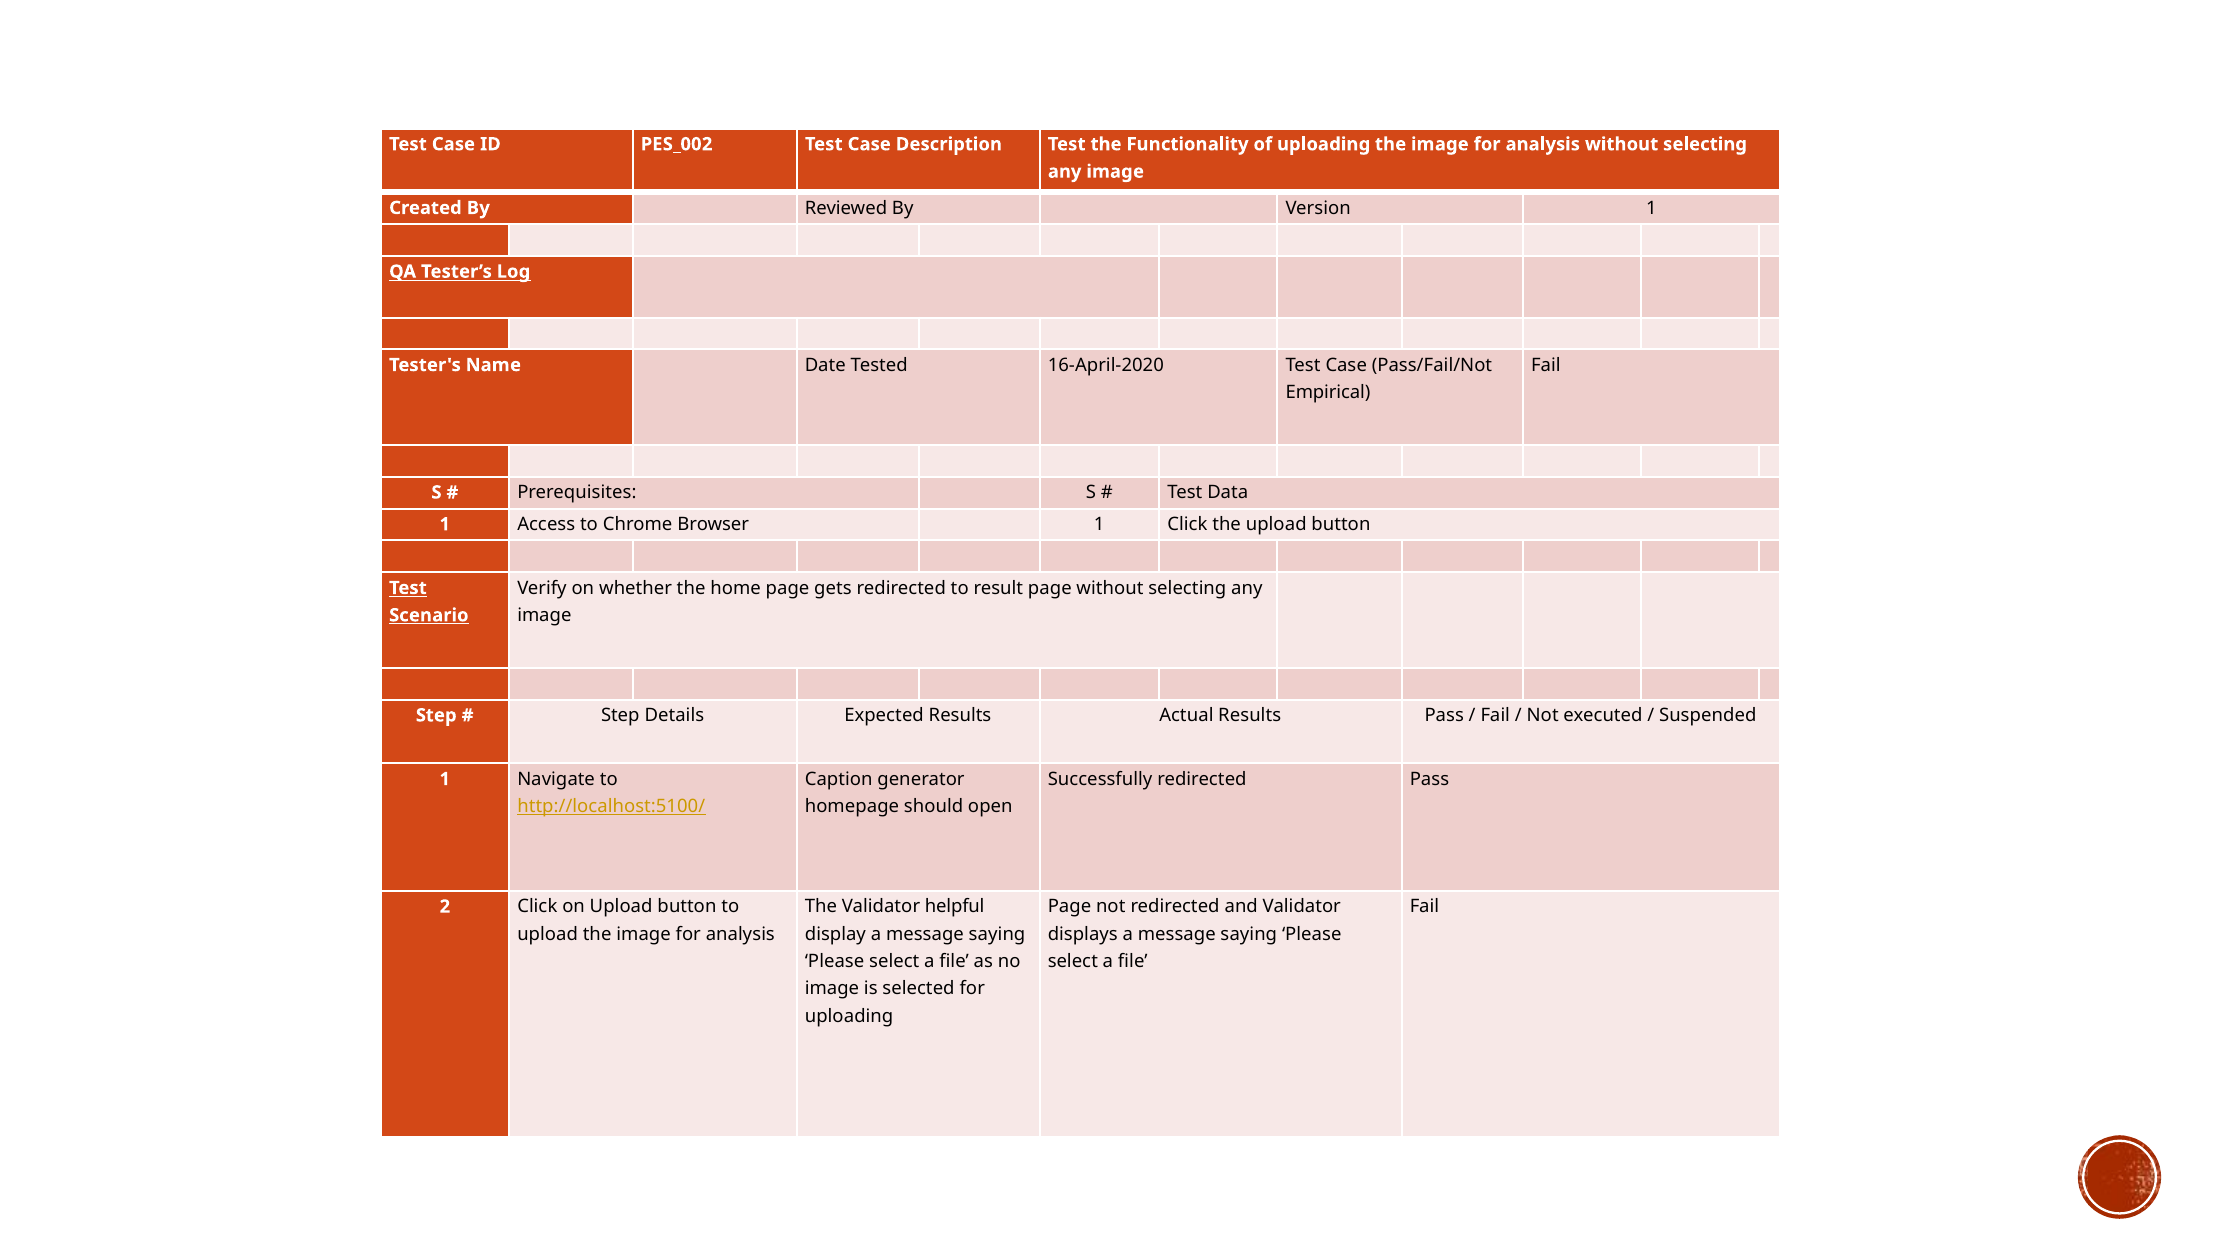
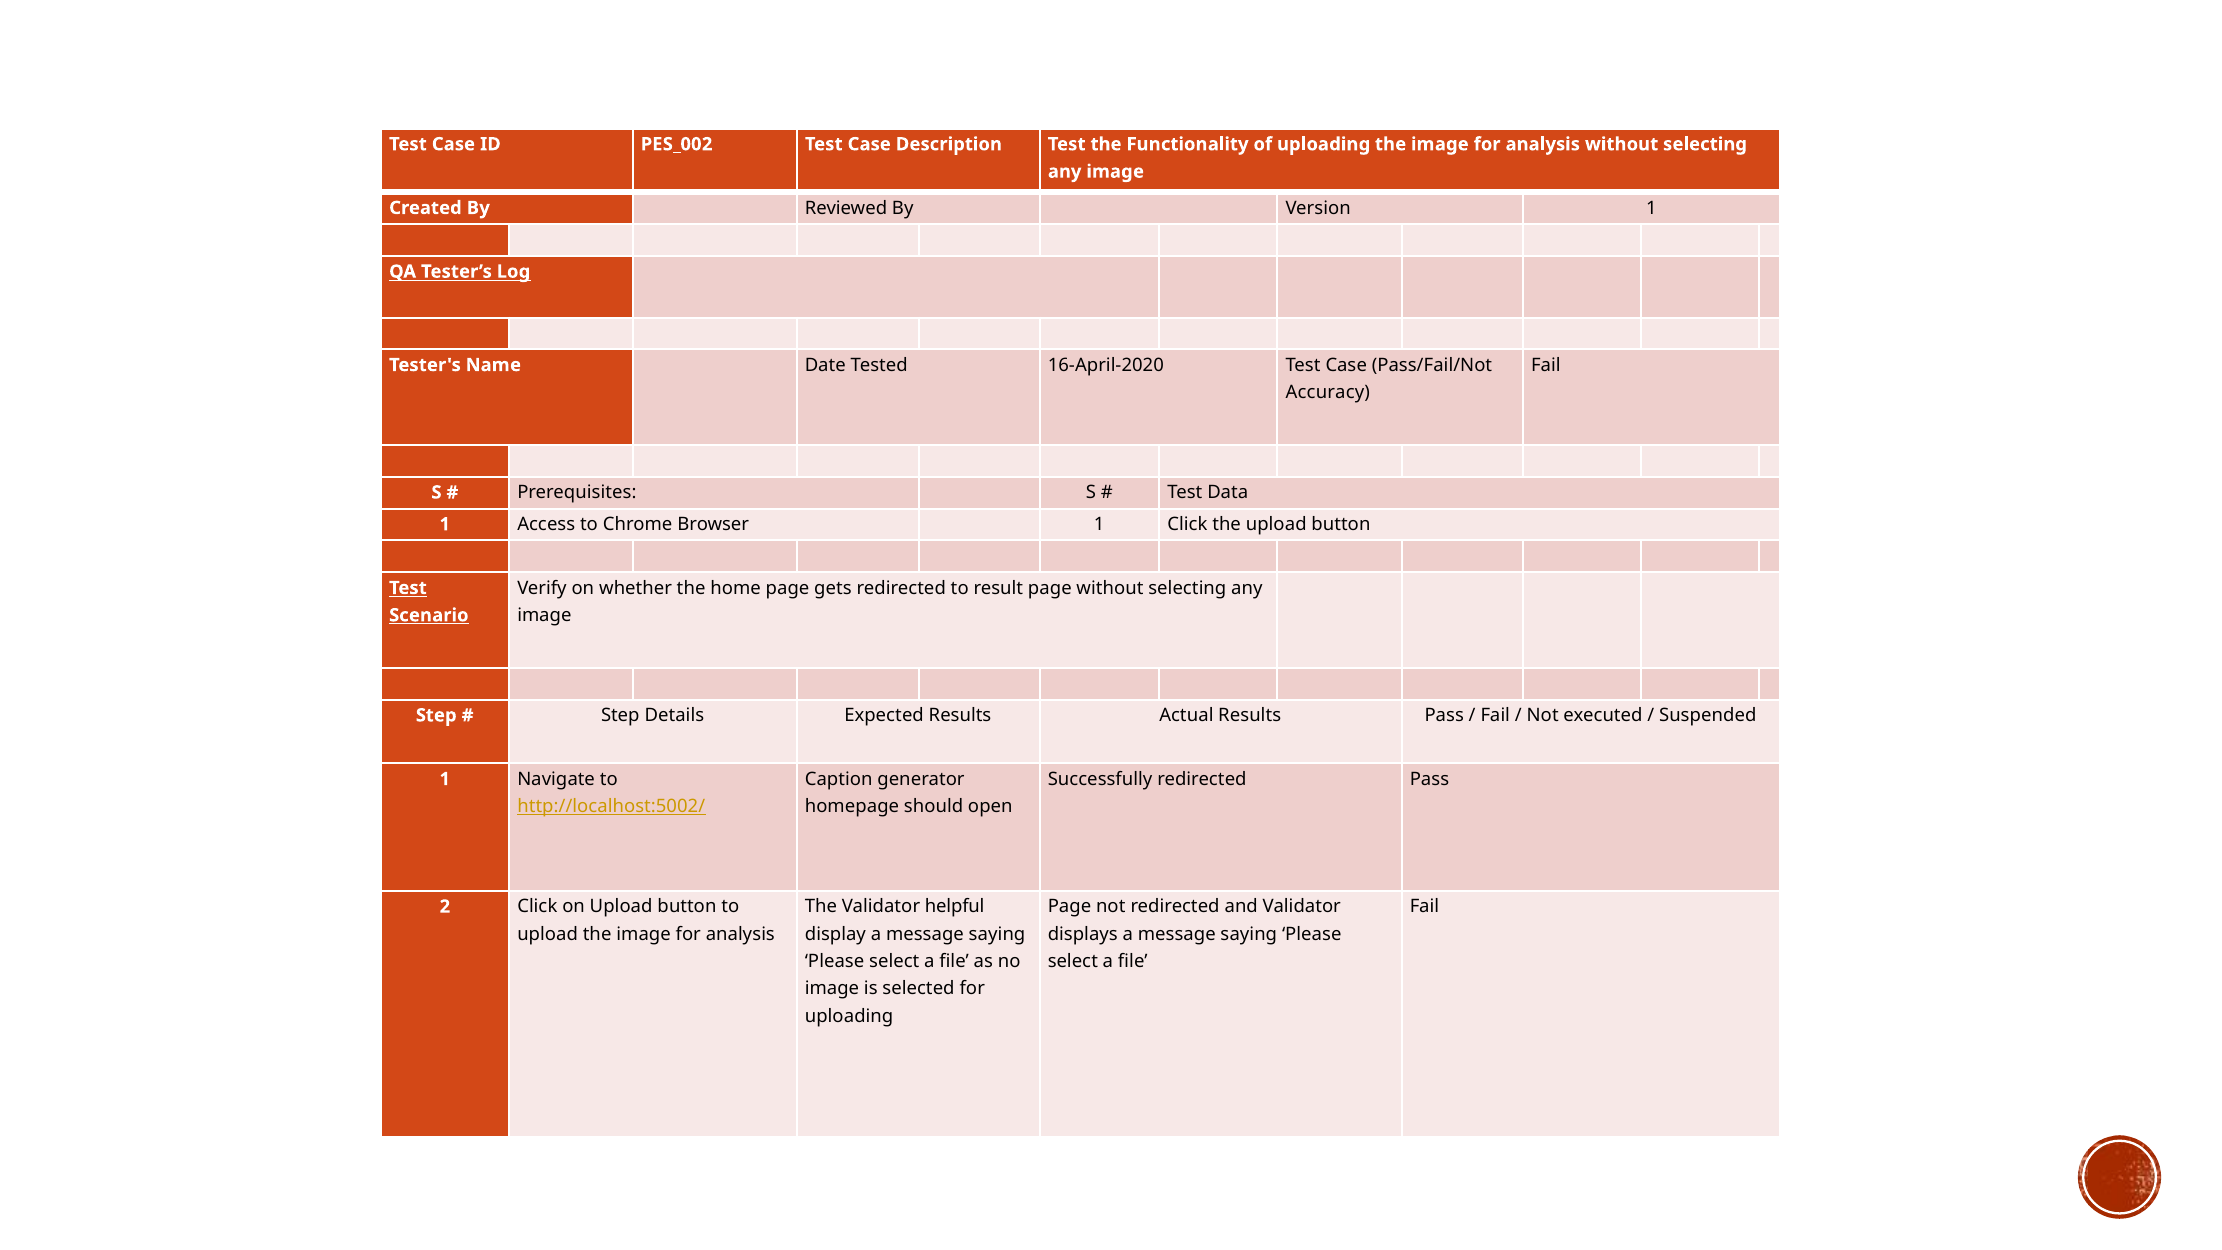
Empirical: Empirical -> Accuracy (1328, 392)
http://localhost:5100/: http://localhost:5100/ -> http://localhost:5002/ (611, 806)
